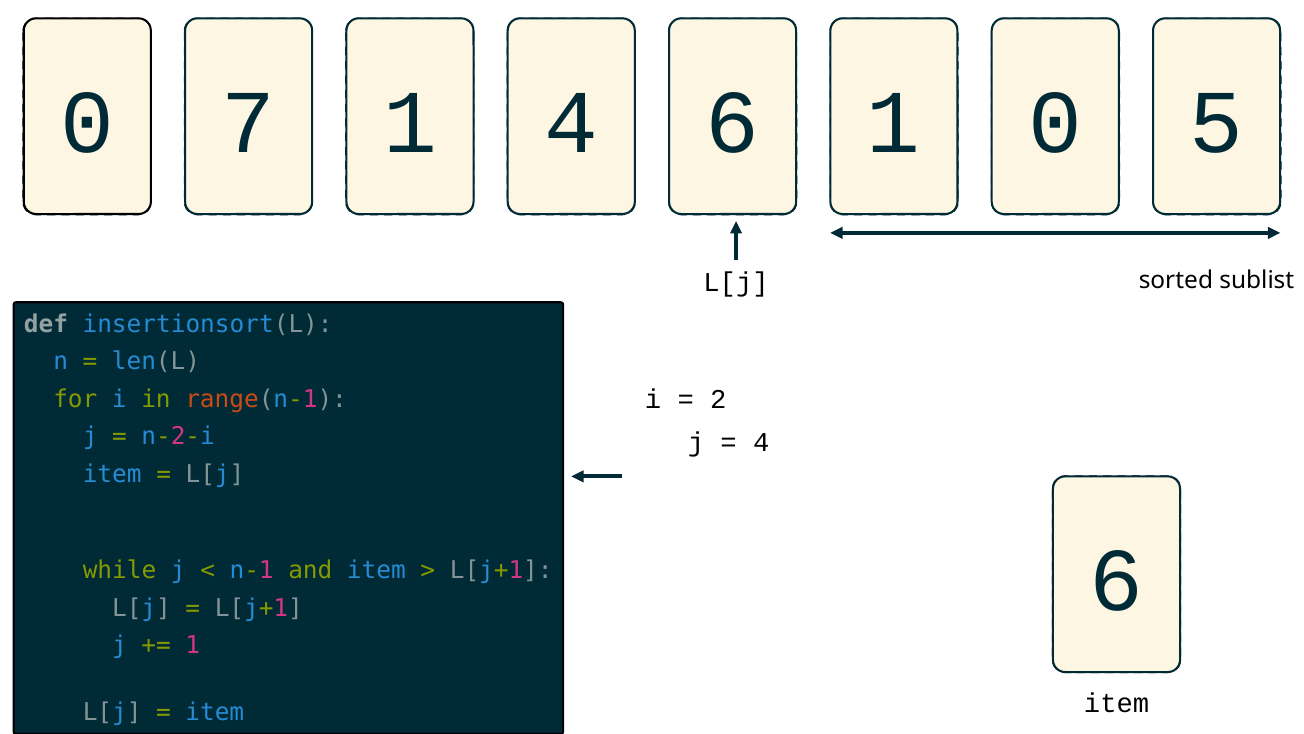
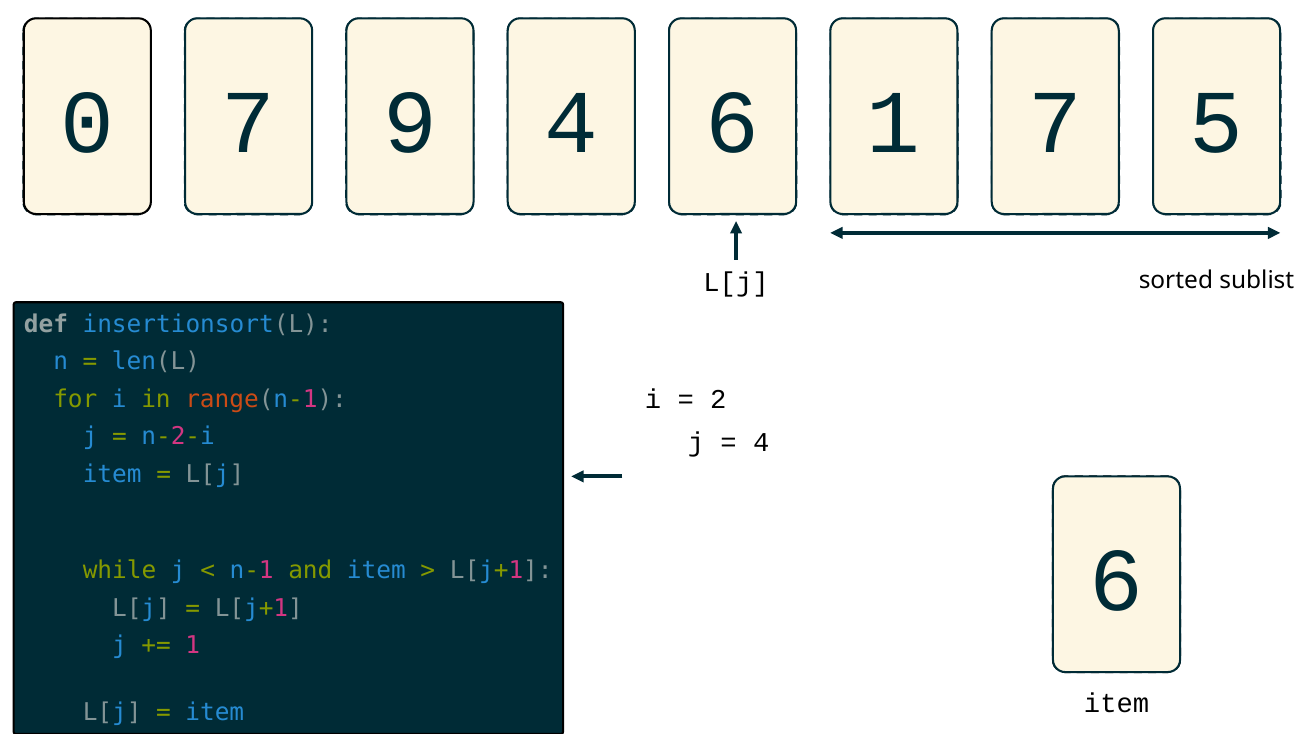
7 1: 1 -> 9 (410, 122)
1 0: 0 -> 7 (1055, 122)
